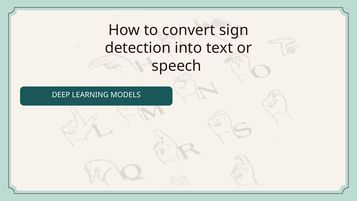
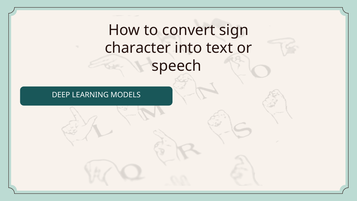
detection: detection -> character (138, 48)
